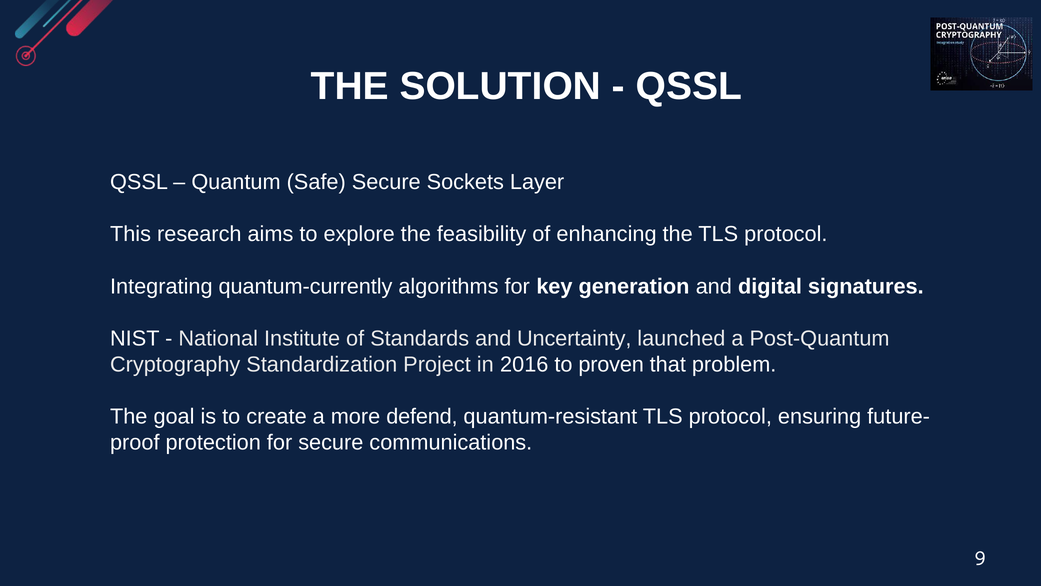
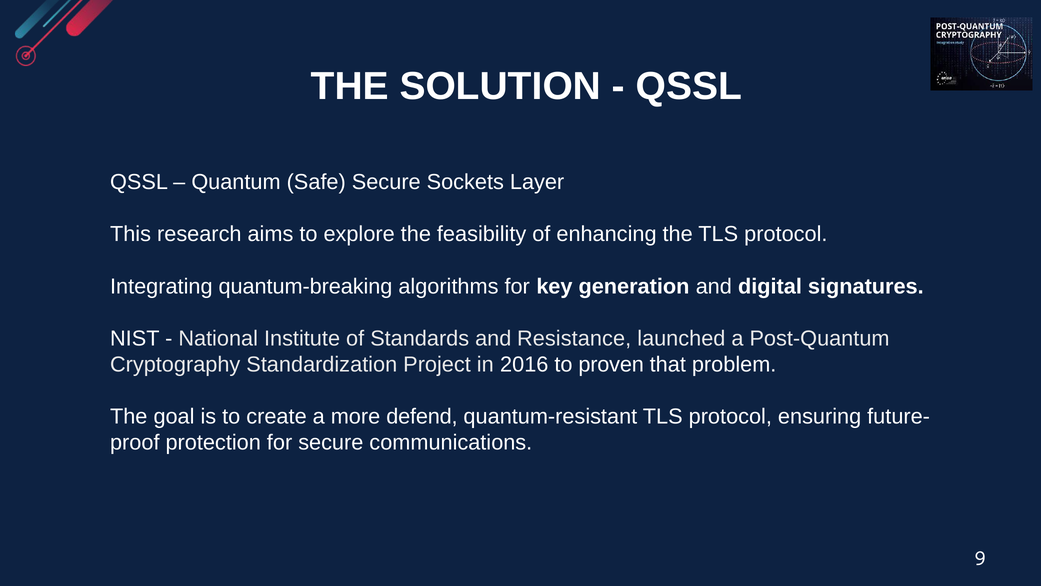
quantum-currently: quantum-currently -> quantum-breaking (305, 286)
Uncertainty: Uncertainty -> Resistance (574, 338)
